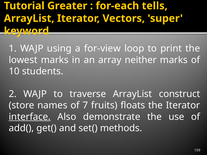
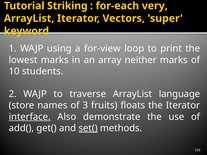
Greater: Greater -> Striking (67, 6)
tells: tells -> very (155, 6)
construct: construct -> language (180, 94)
7: 7 -> 3 (85, 106)
set( underline: none -> present (88, 128)
